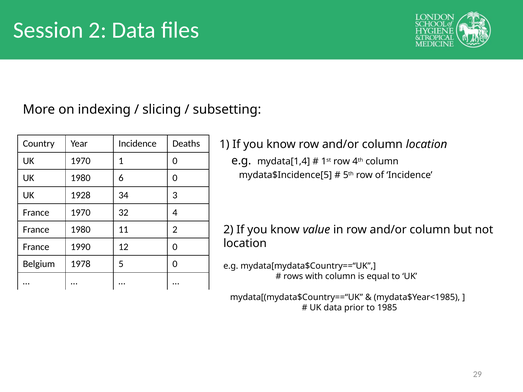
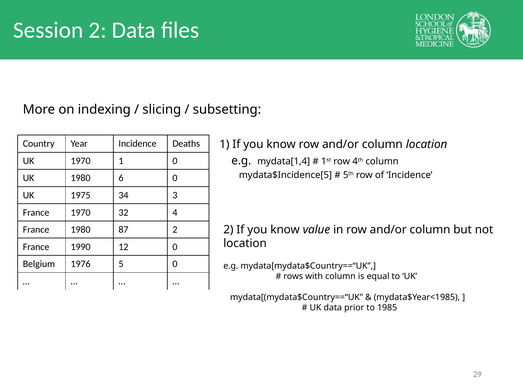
1928: 1928 -> 1975 (81, 195)
11: 11 -> 87 (124, 230)
1978: 1978 -> 1976 (81, 264)
